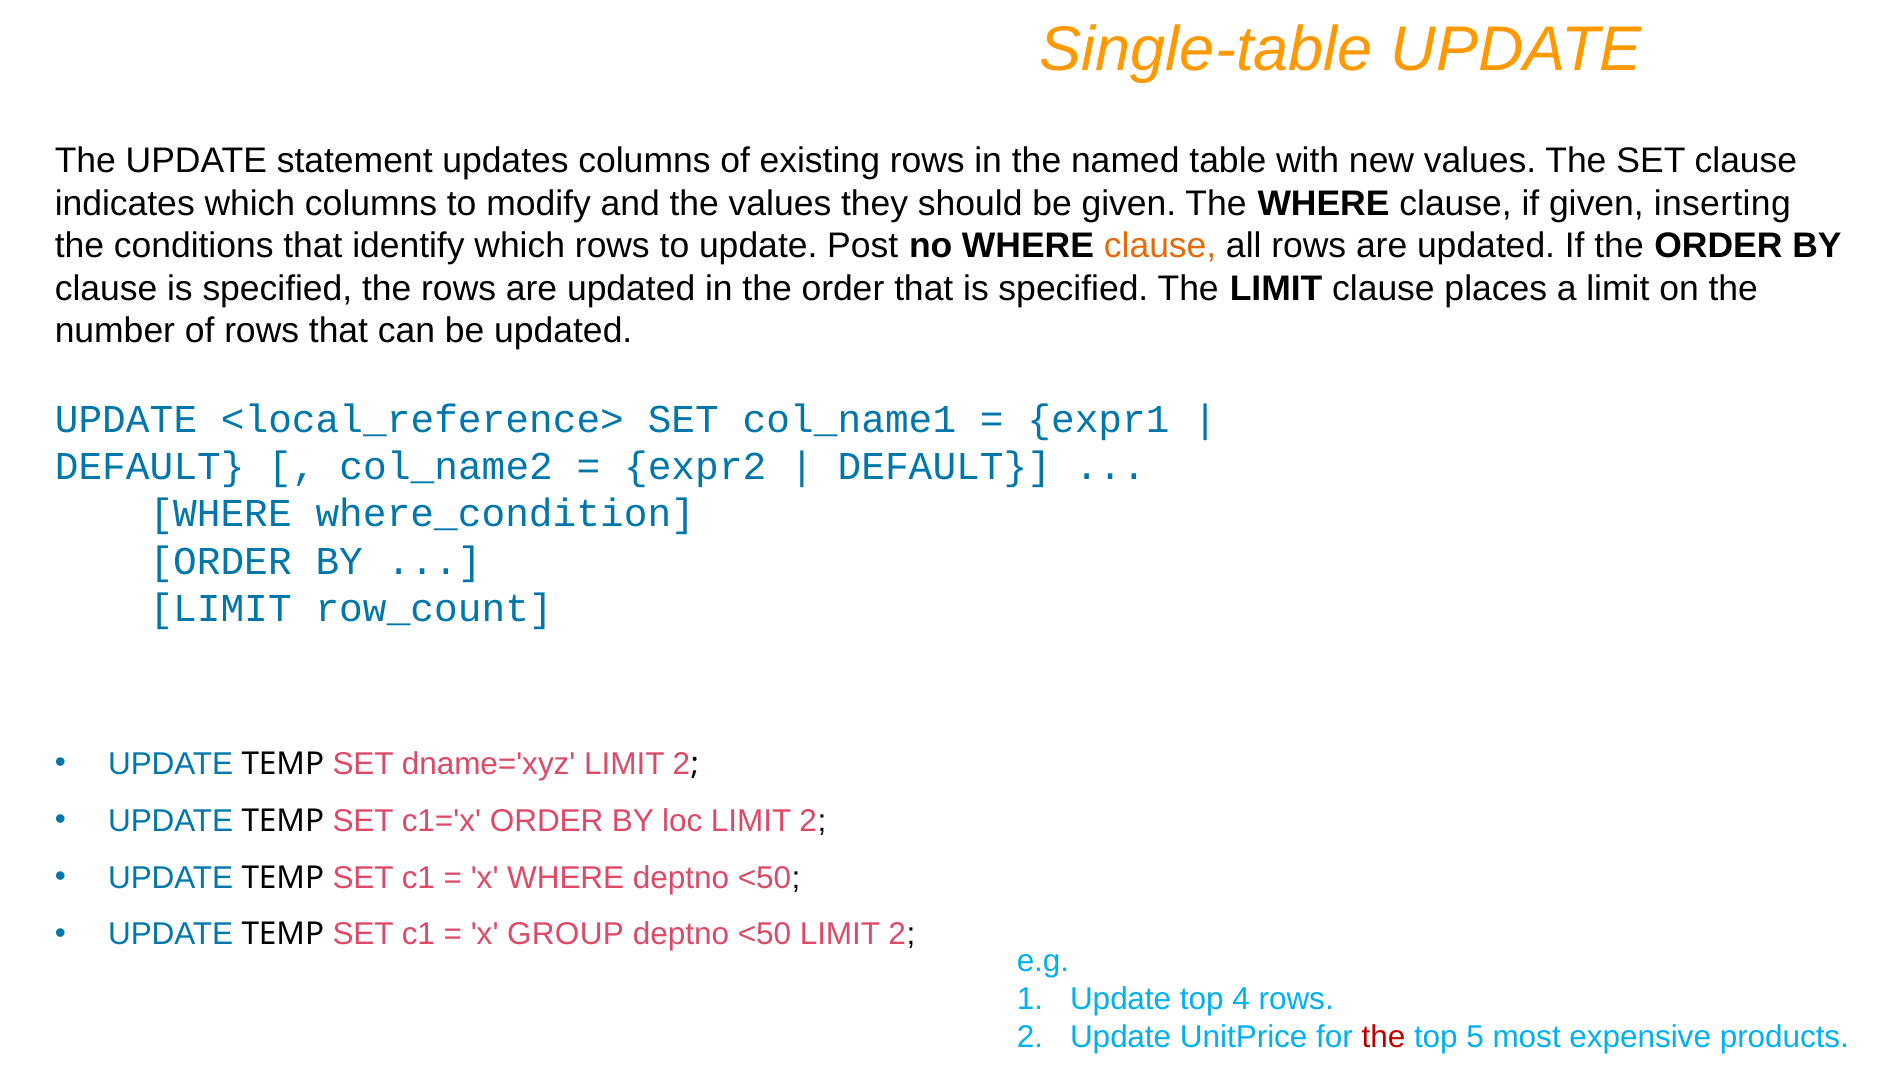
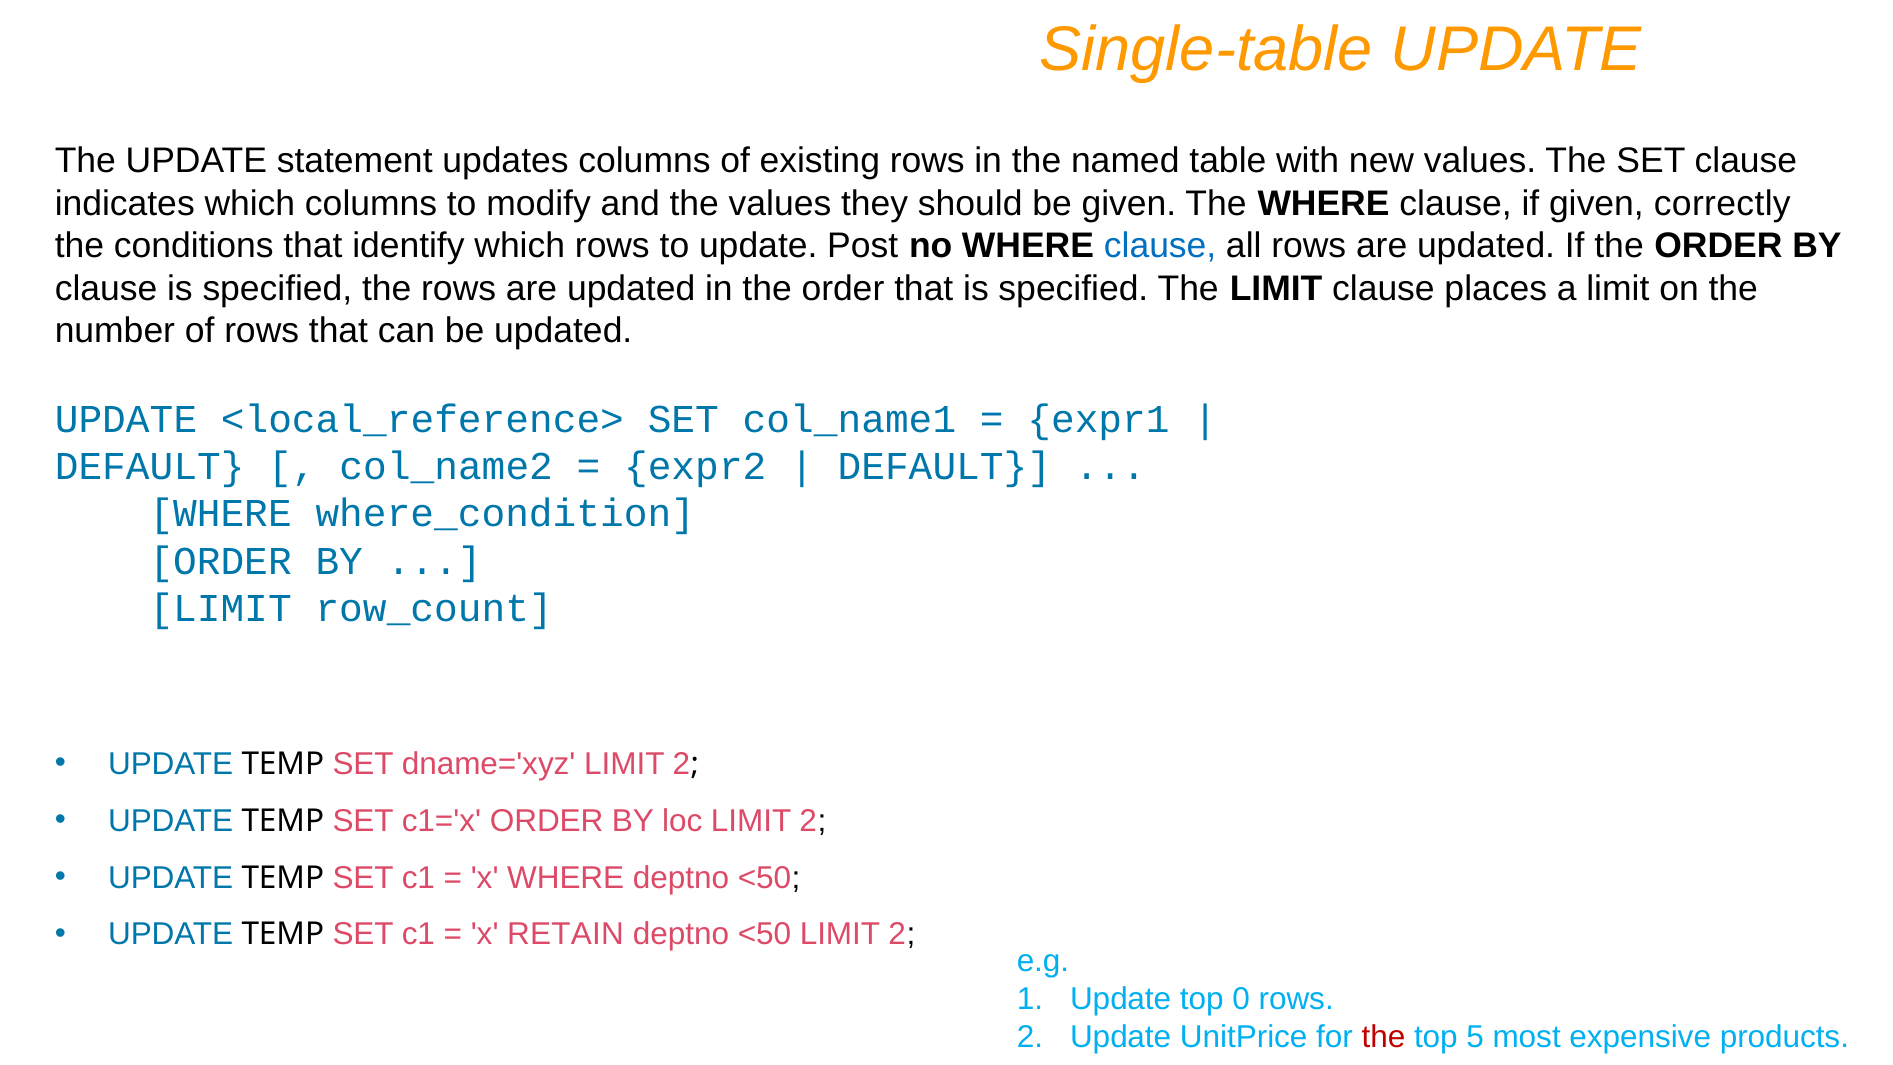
inserting: inserting -> correctly (1722, 203)
clause colour: orange -> blue (1160, 246)
GROUP: GROUP -> RETAIN (566, 934)
4: 4 -> 0 (1241, 999)
